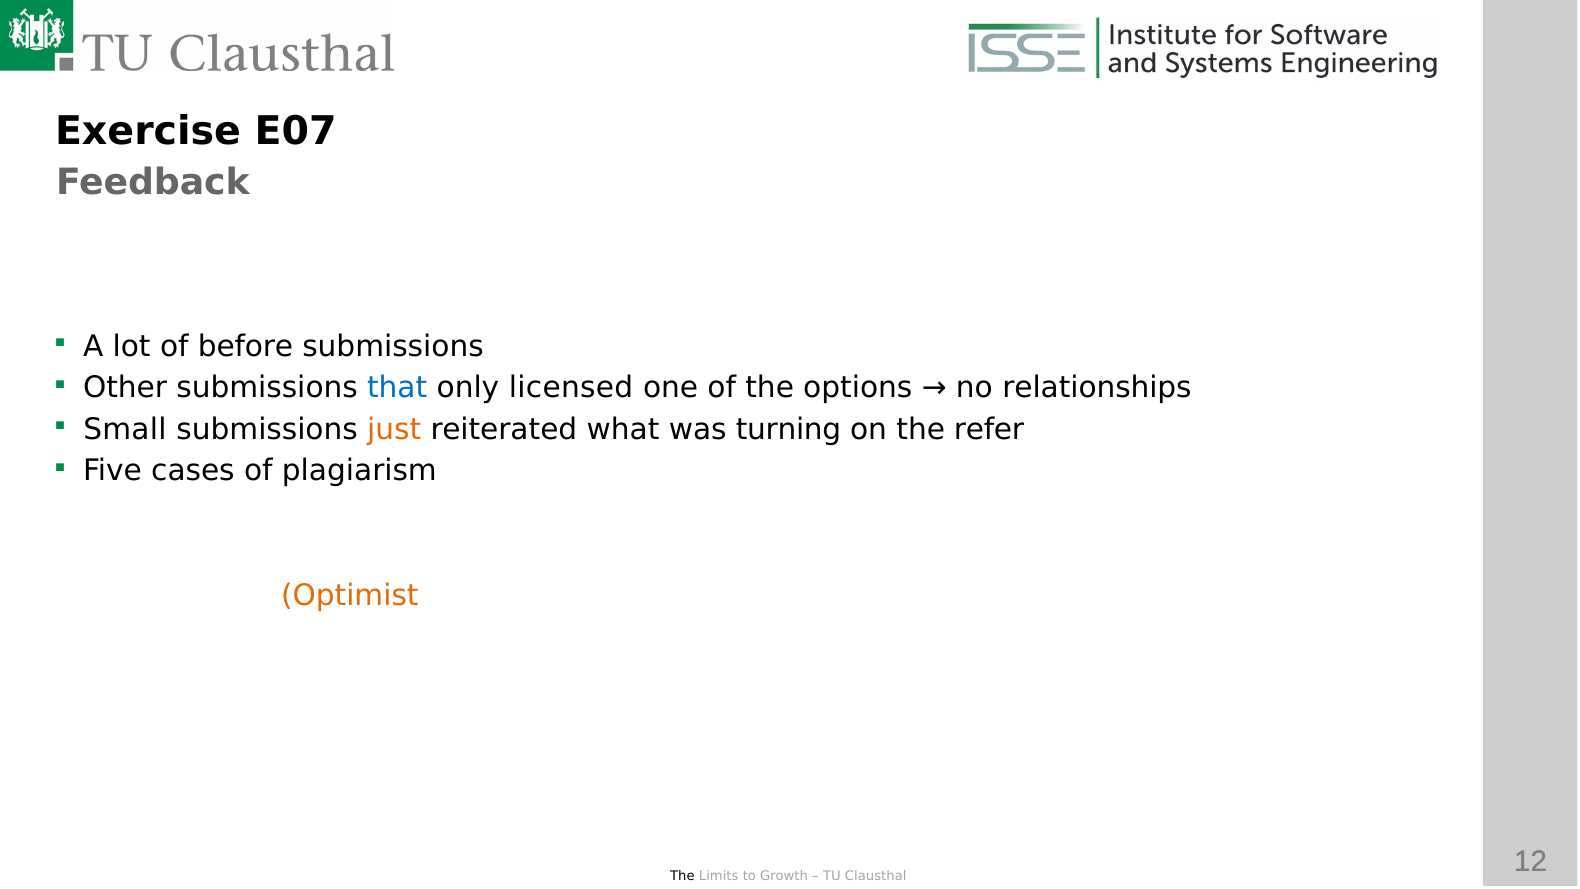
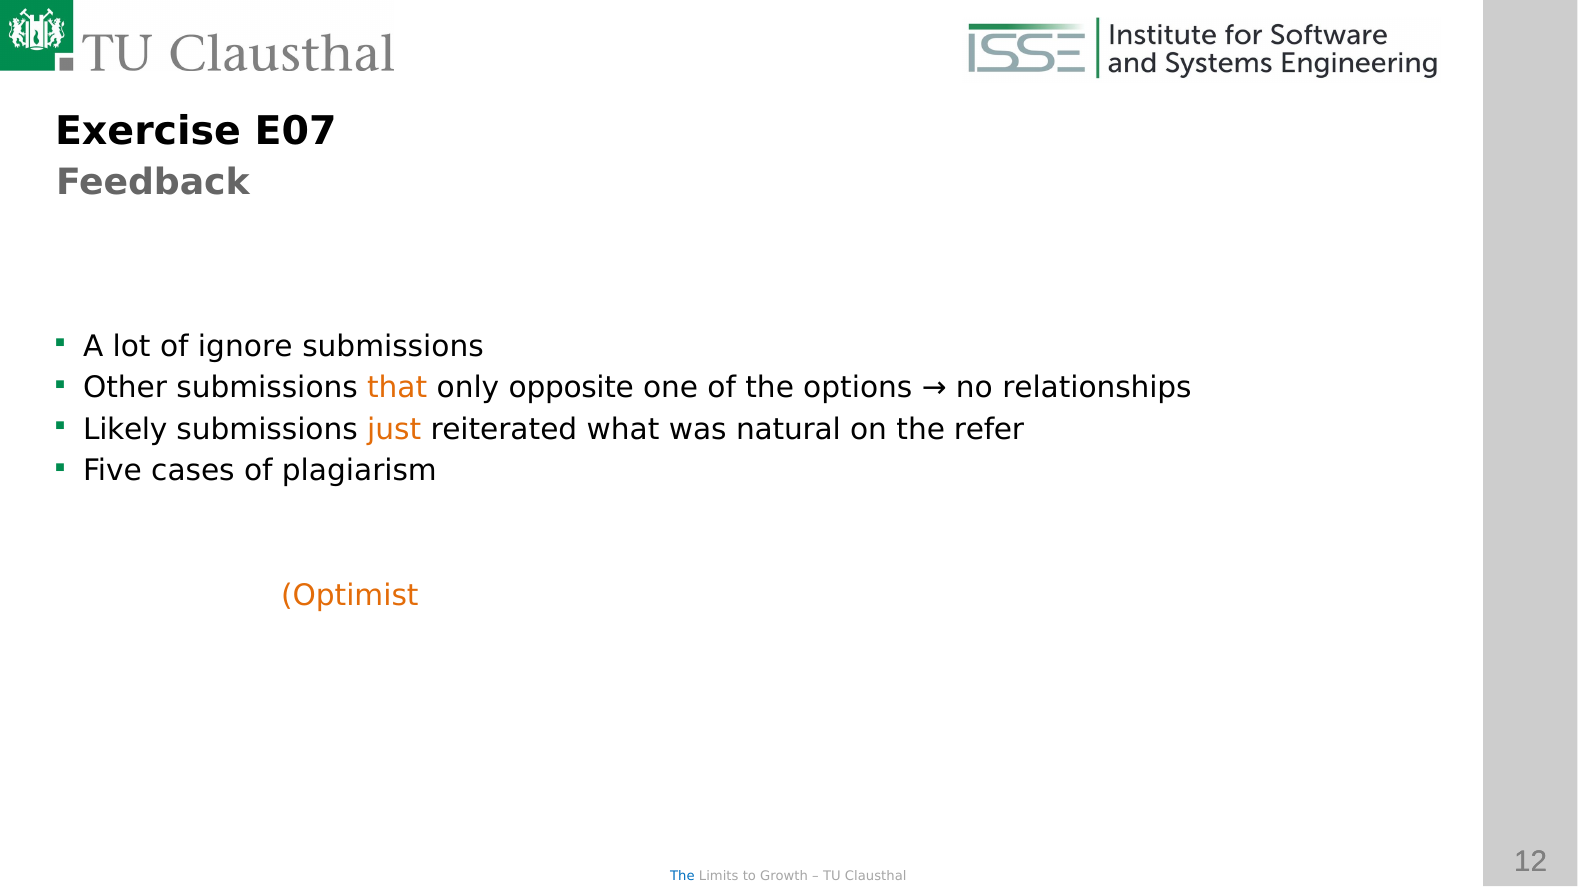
before: before -> ignore (245, 347)
that colour: blue -> orange (397, 388)
licensed: licensed -> opposite (571, 388)
Small: Small -> Likely (125, 430)
turning: turning -> natural (788, 430)
The colour: black -> blue (682, 875)
